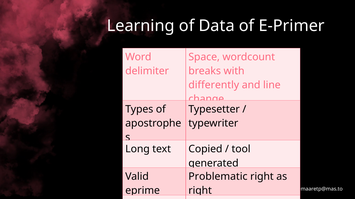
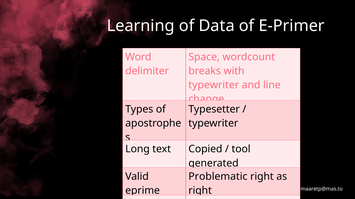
differently: differently -> typewriter (214, 85)
